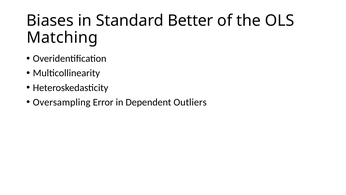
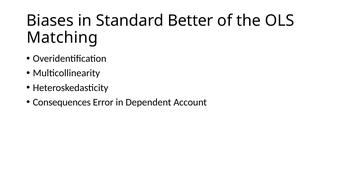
Oversampling: Oversampling -> Consequences (62, 102)
Outliers: Outliers -> Account (190, 102)
